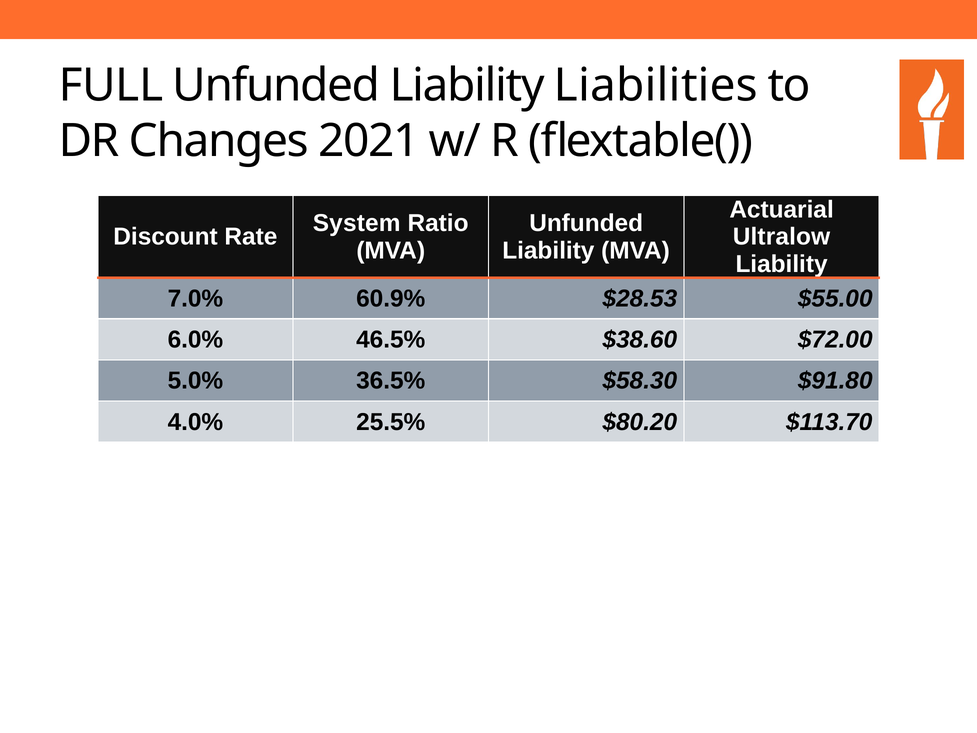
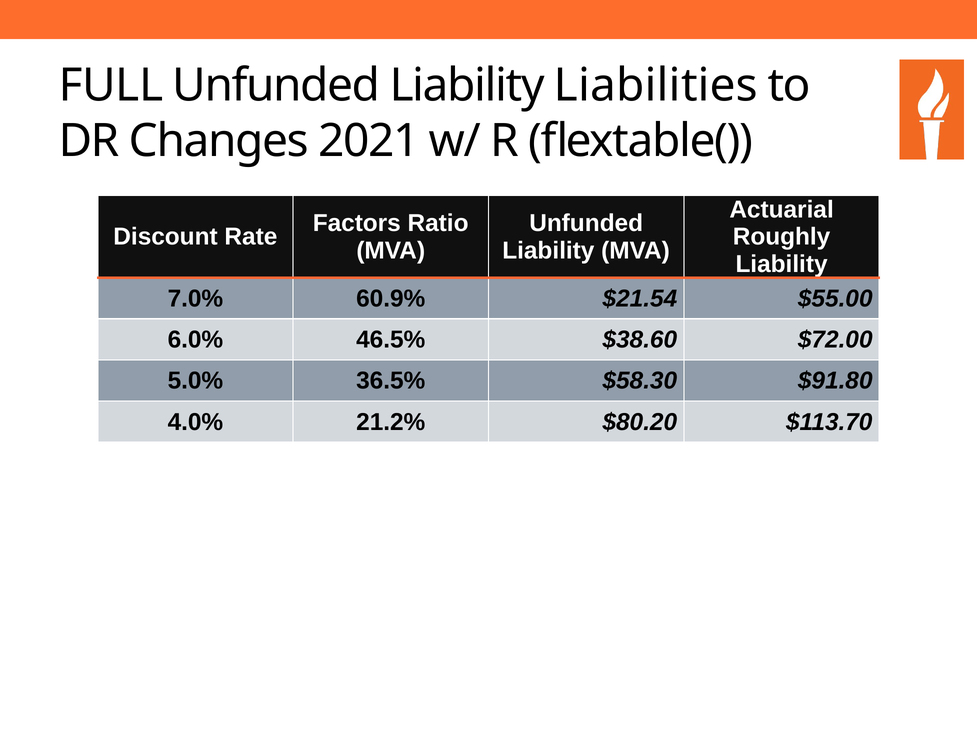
System: System -> Factors (357, 223)
Ultralow: Ultralow -> Roughly (782, 237)
$28.53: $28.53 -> $21.54 (640, 298)
25.5%: 25.5% -> 21.2% (391, 422)
